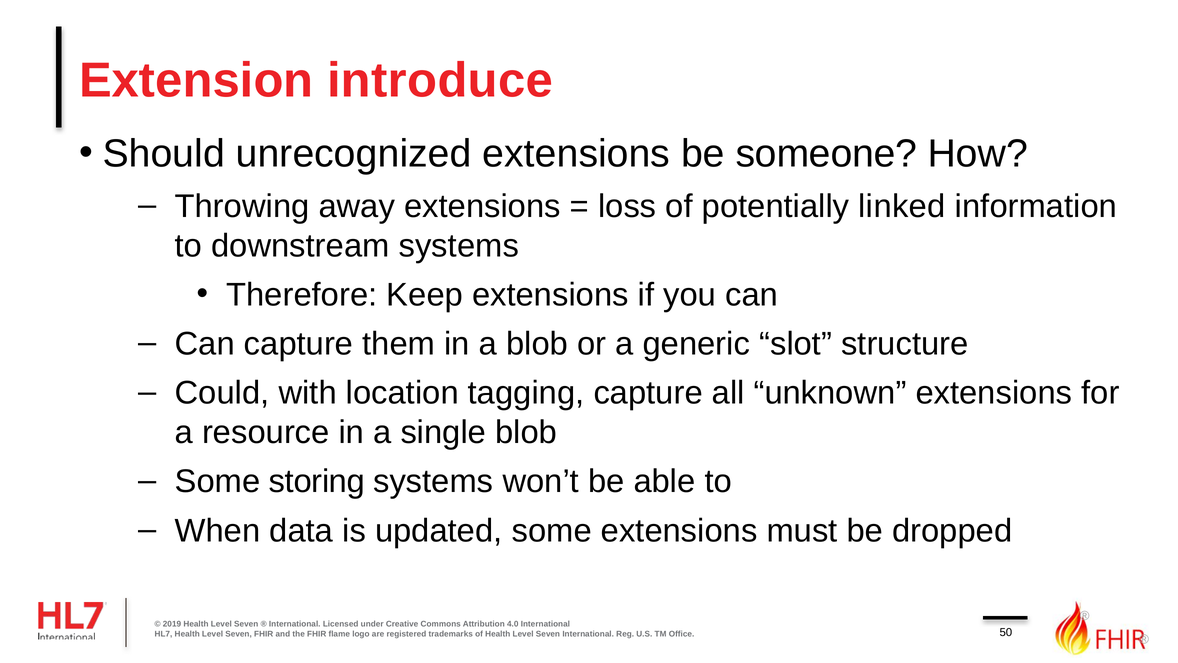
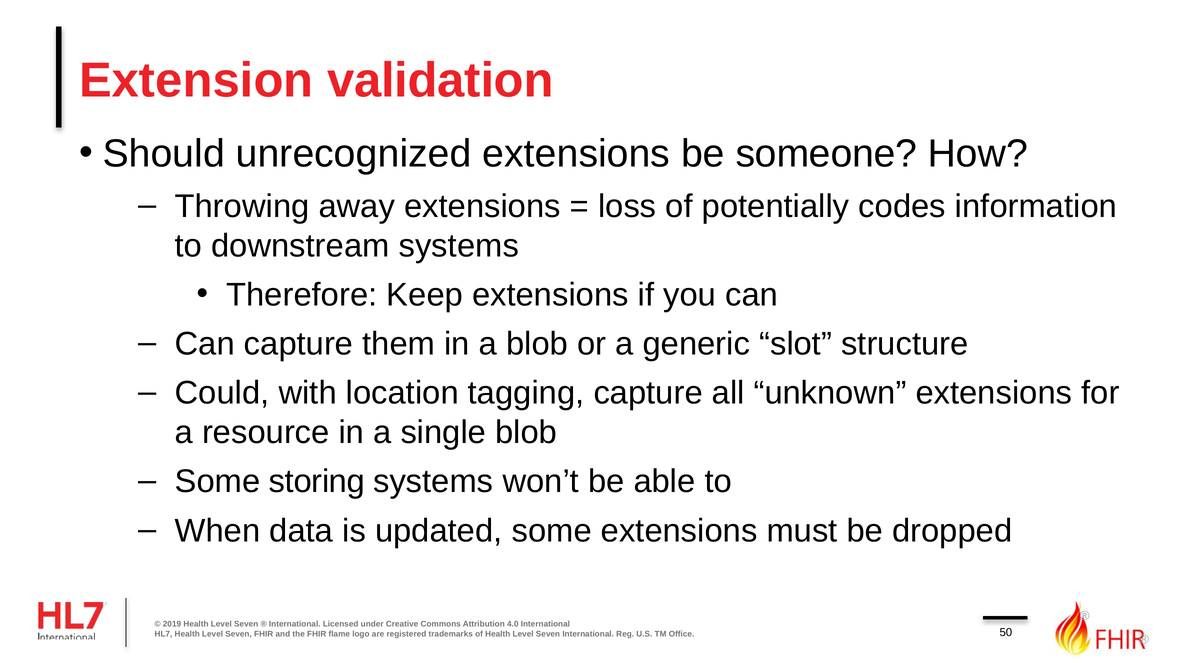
introduce: introduce -> validation (440, 80)
linked: linked -> codes (902, 206)
